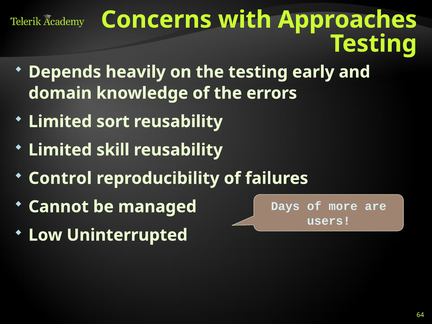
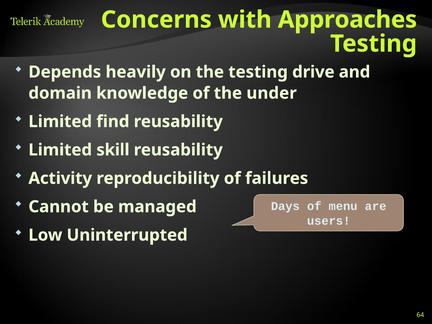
early: early -> drive (313, 72)
errors: errors -> under (272, 93)
sort: sort -> find (113, 122)
Control: Control -> Activity (60, 178)
more: more -> menu (343, 206)
